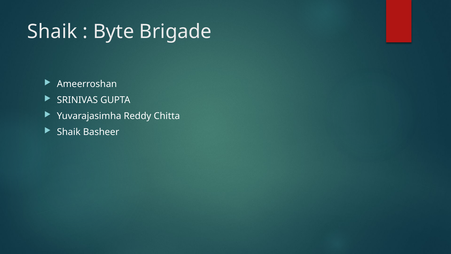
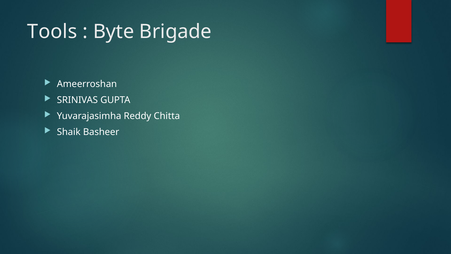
Shaik: Shaik -> Tools (52, 32)
